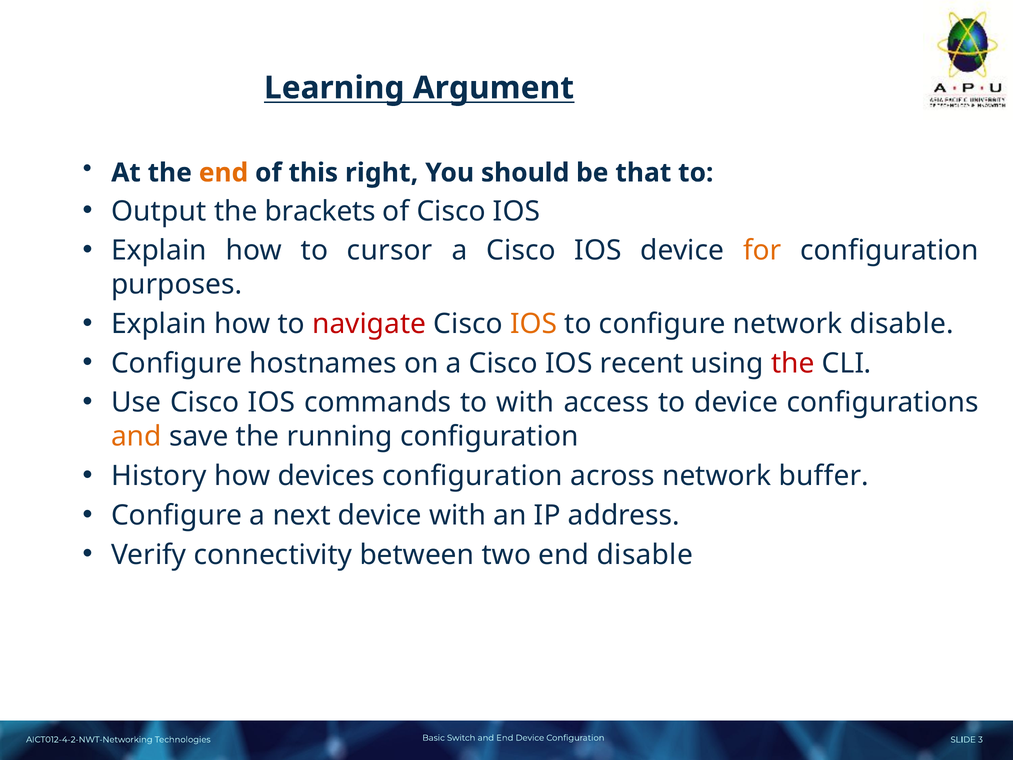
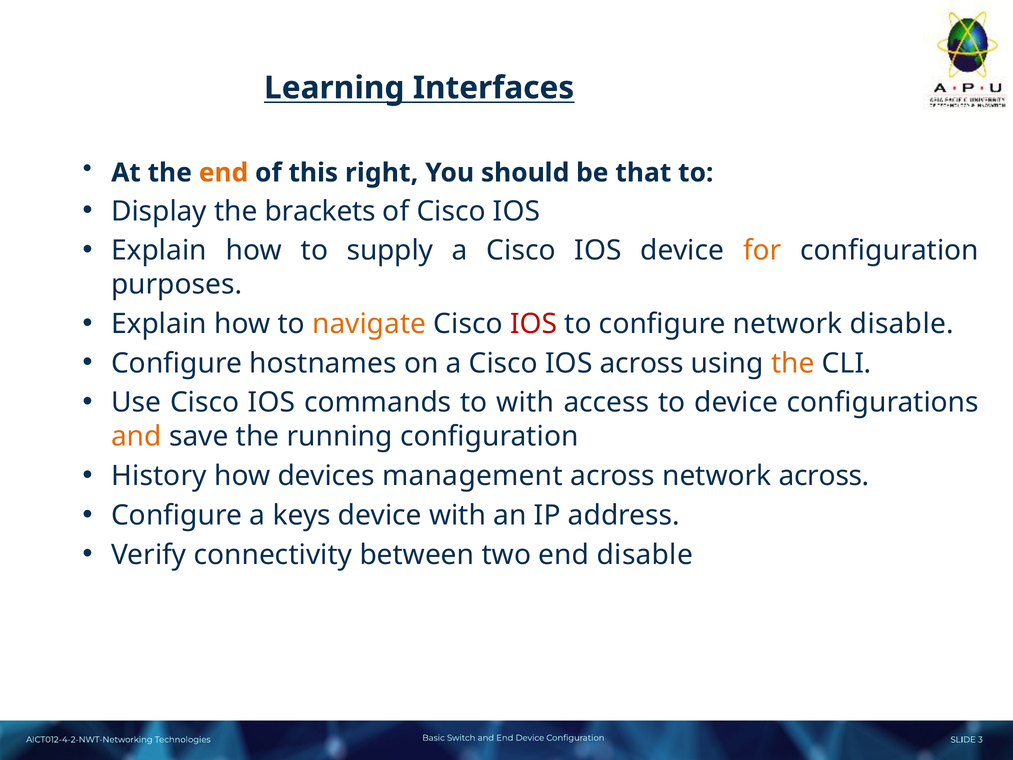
Argument: Argument -> Interfaces (493, 88)
Output: Output -> Display (159, 211)
cursor: cursor -> supply (390, 251)
navigate colour: red -> orange (369, 324)
IOS colour: orange -> red (534, 324)
IOS recent: recent -> across (642, 363)
the colour: red -> orange (793, 363)
devices configuration: configuration -> management (472, 476)
network buffer: buffer -> across (824, 476)
next: next -> keys (302, 515)
